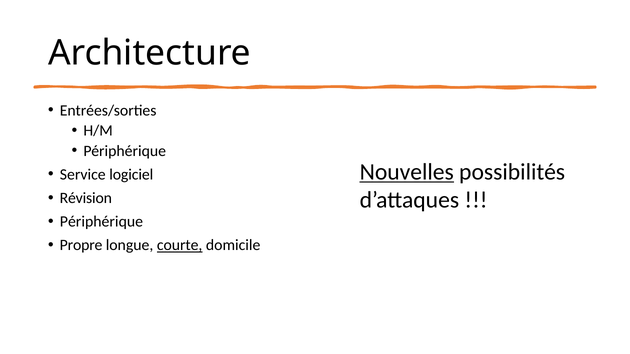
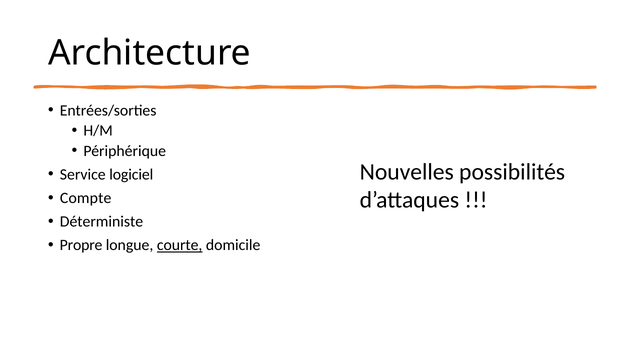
Nouvelles underline: present -> none (407, 172)
Révision: Révision -> Compte (86, 198)
Périphérique: Périphérique -> Déterministe (101, 222)
